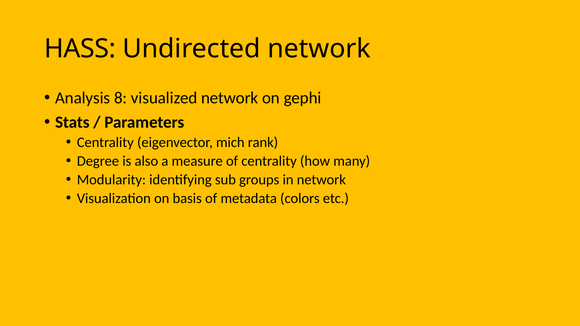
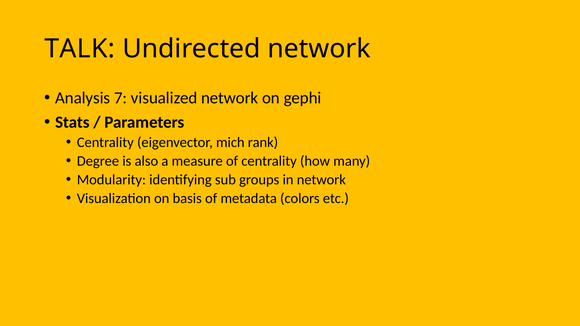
HASS: HASS -> TALK (80, 49)
8: 8 -> 7 (121, 98)
